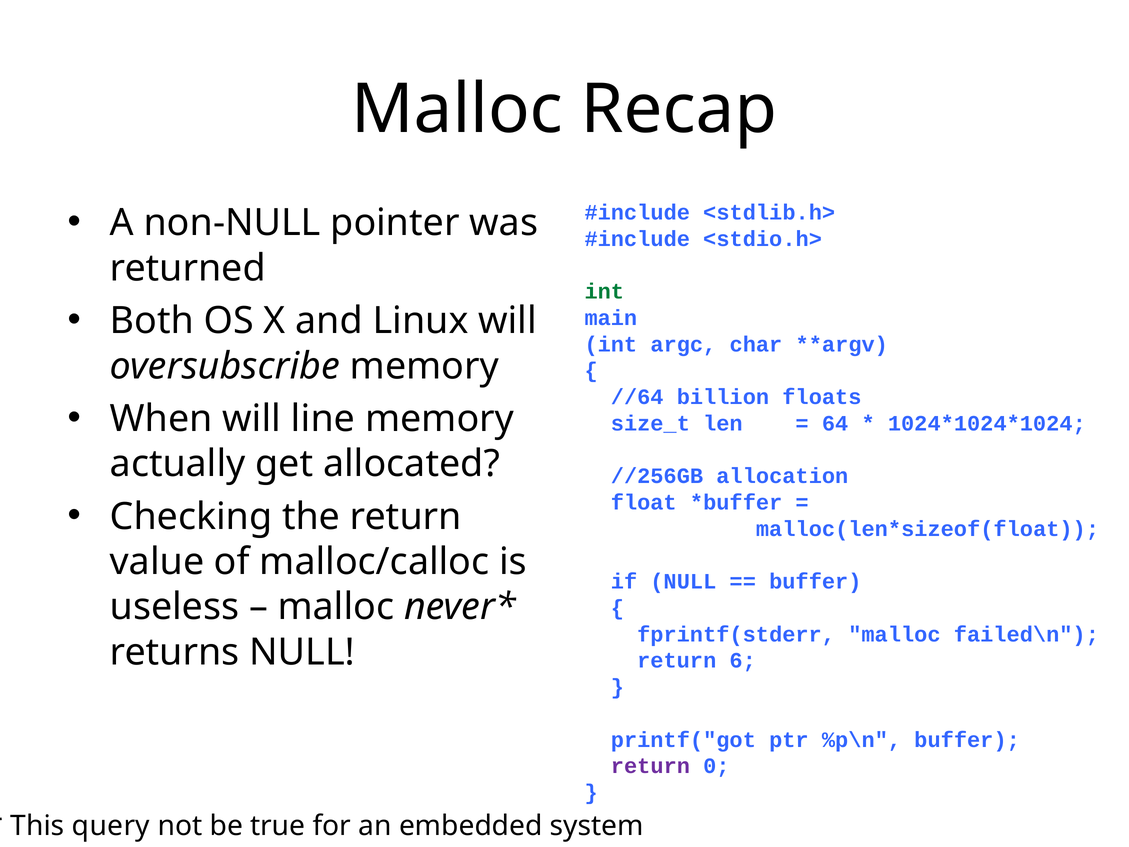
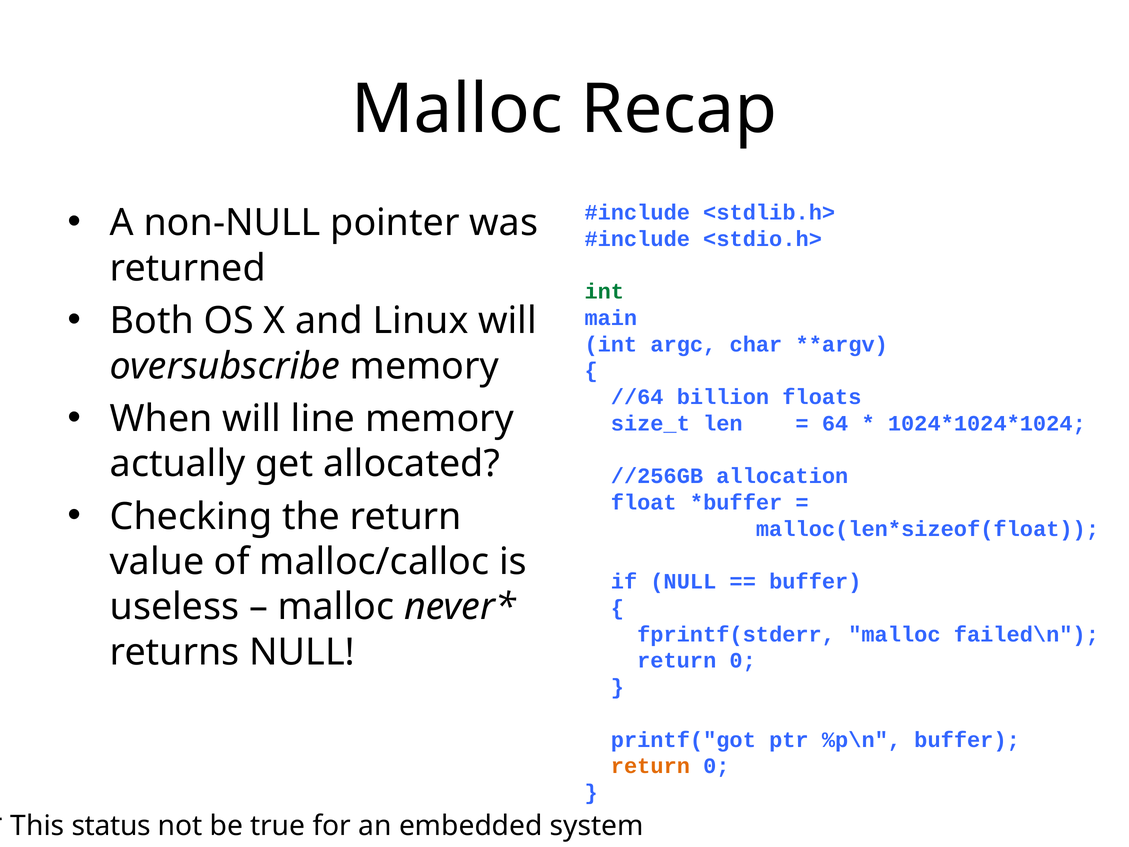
6: 6 -> 0 (743, 661)
return colour: purple -> orange (650, 766)
query: query -> status (111, 826)
